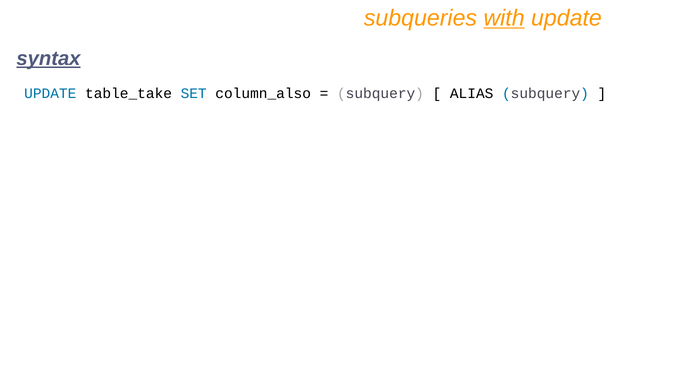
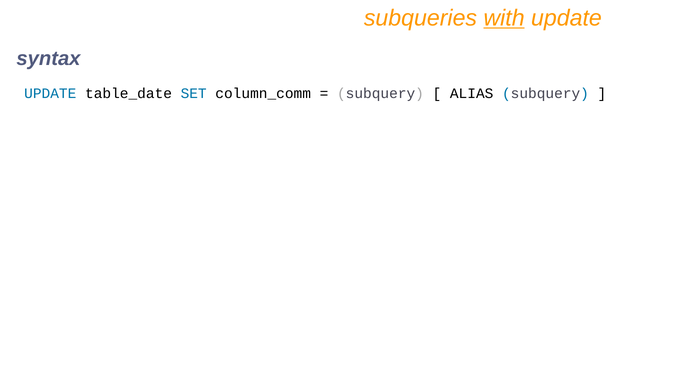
syntax underline: present -> none (48, 59)
table_take: table_take -> table_date (129, 93)
column_also: column_also -> column_comm (263, 93)
